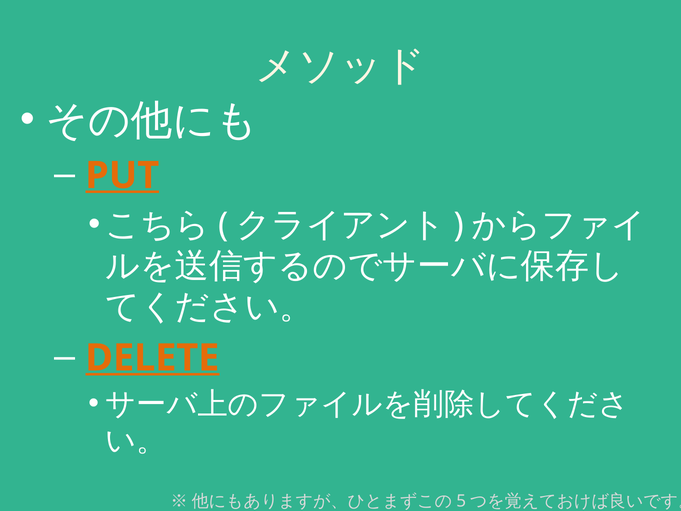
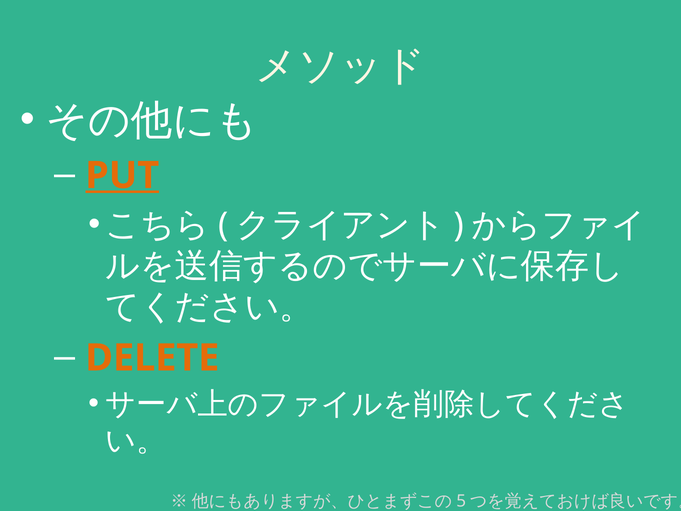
DELETE underline: present -> none (152, 358)
